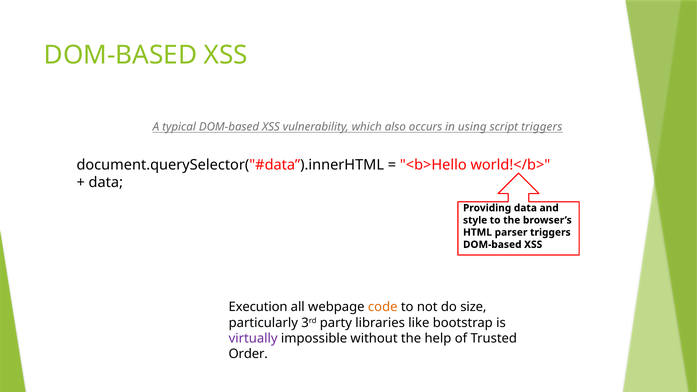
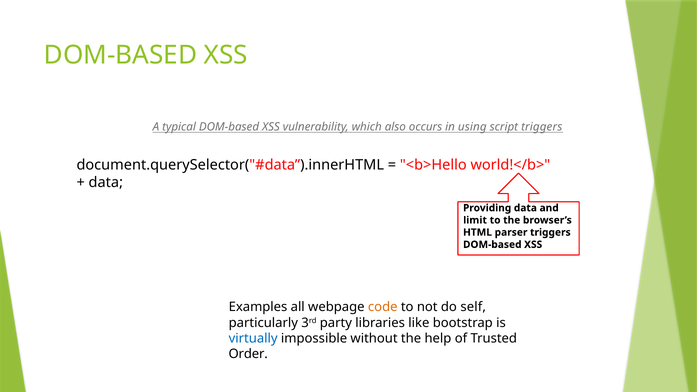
style: style -> limit (475, 220)
Execution: Execution -> Examples (258, 307)
size: size -> self (473, 307)
virtually colour: purple -> blue (253, 338)
